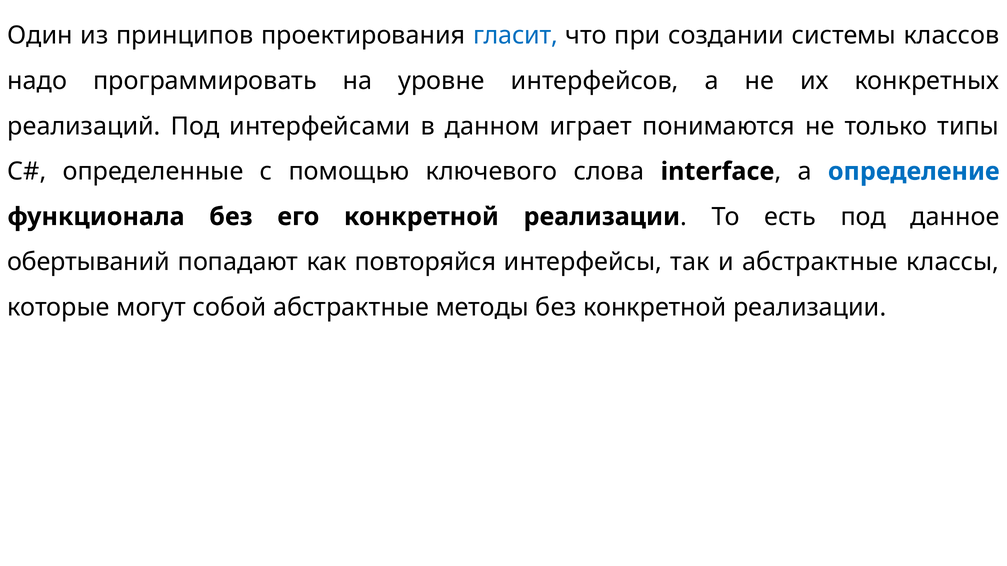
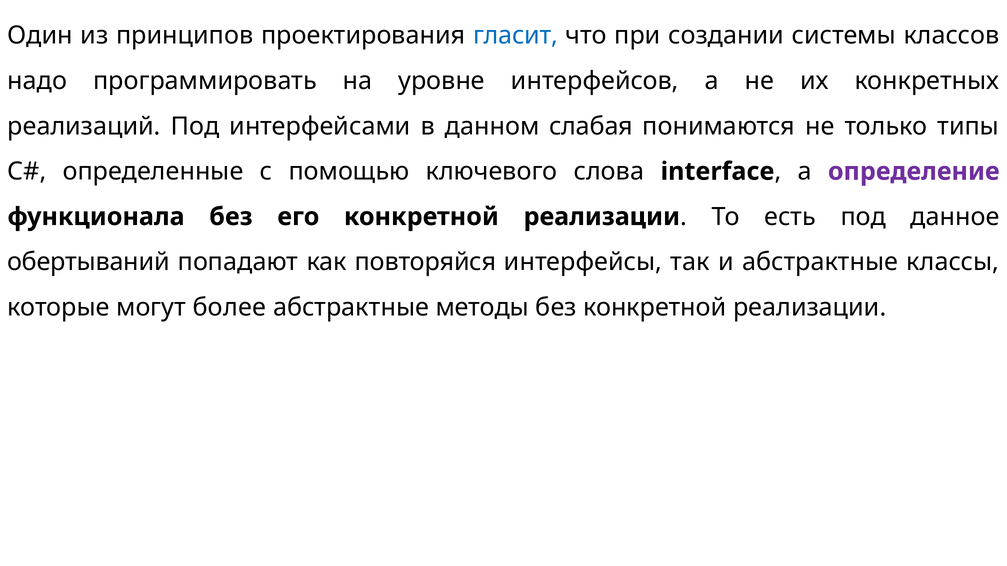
играет: играет -> слабая (591, 126)
определение colour: blue -> purple (914, 172)
собой: собой -> более (229, 308)
